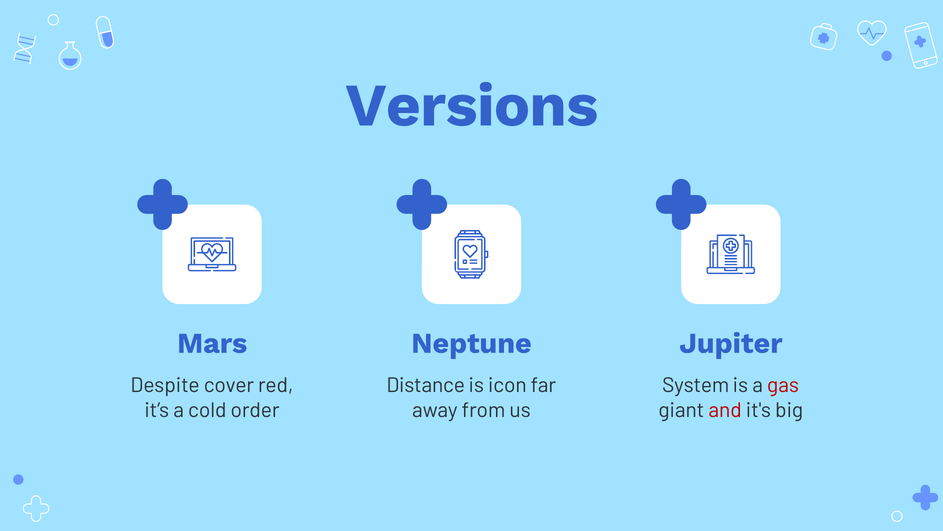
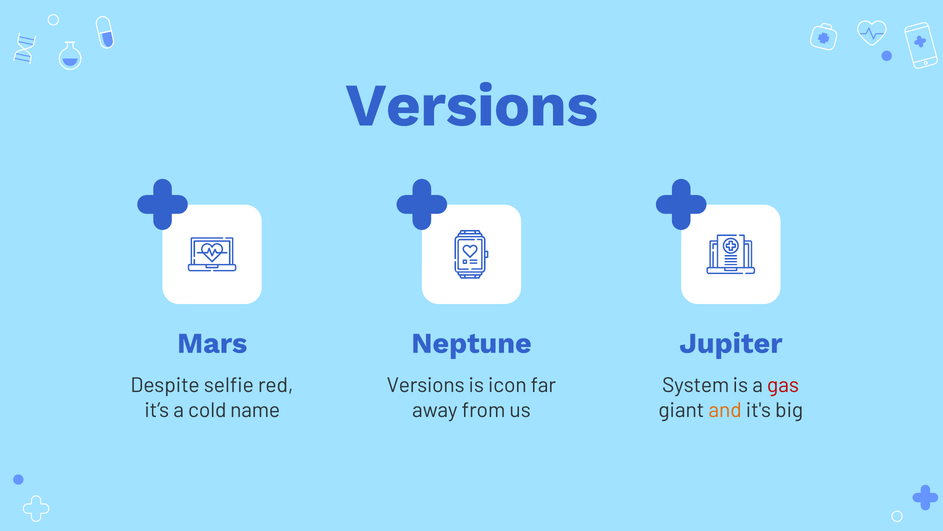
cover: cover -> selfie (229, 385)
Distance: Distance -> Versions (426, 385)
order: order -> name (255, 410)
and colour: red -> orange (725, 410)
